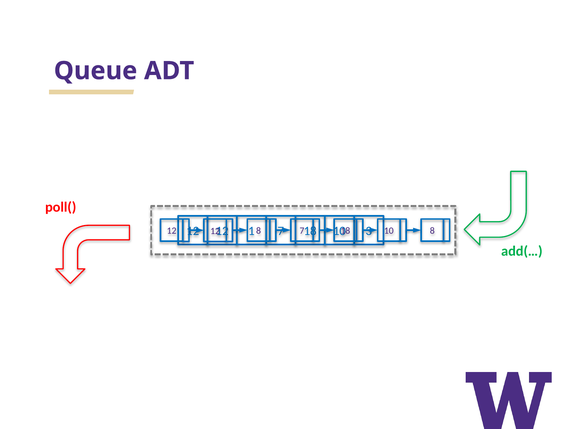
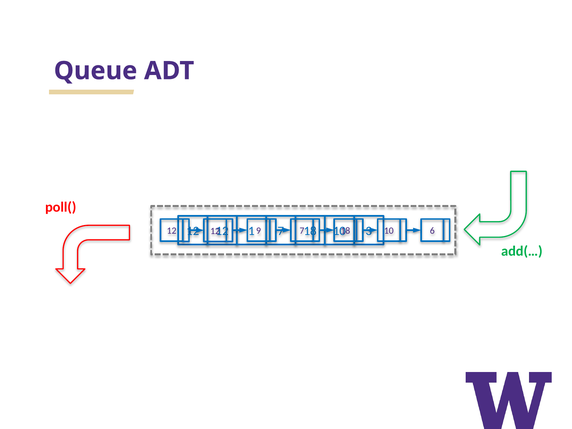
8: 8 -> 9 (259, 231)
10 8: 8 -> 6 (432, 231)
